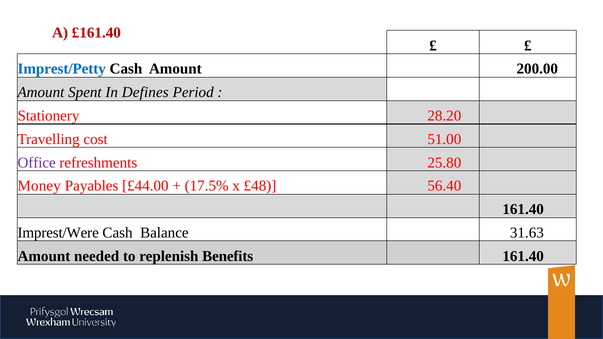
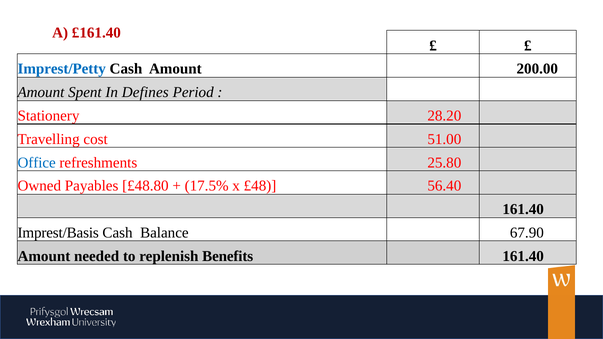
Office colour: purple -> blue (37, 163)
Money: Money -> Owned (39, 186)
£44.00: £44.00 -> £48.80 (145, 186)
Imprest/Were: Imprest/Were -> Imprest/Basis (58, 233)
31.63: 31.63 -> 67.90 (527, 233)
